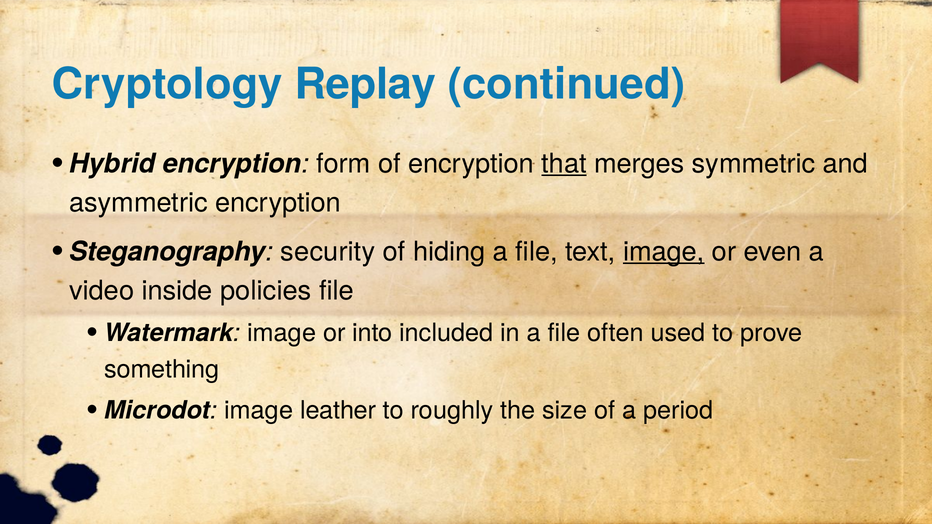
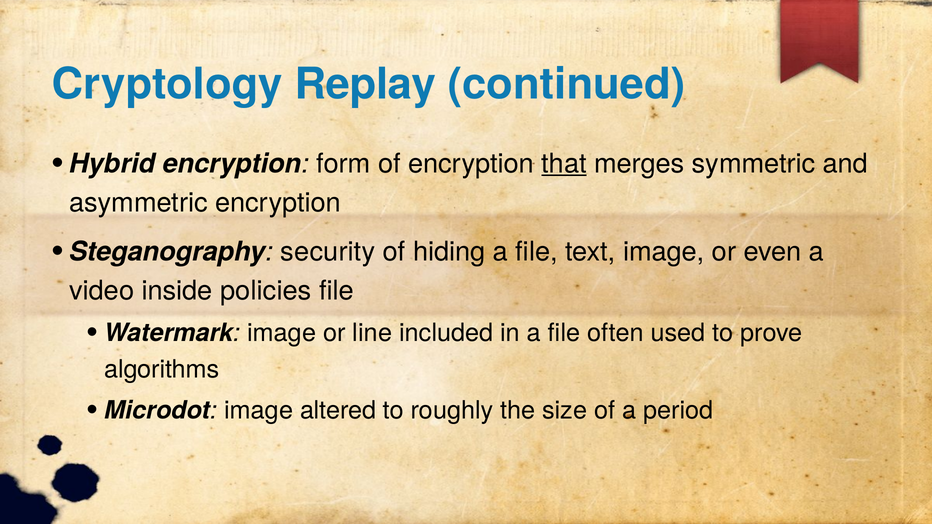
image underline: present -> none (664, 252)
into: into -> line (372, 333)
something: something -> algorithms (162, 370)
leather: leather -> altered (338, 411)
